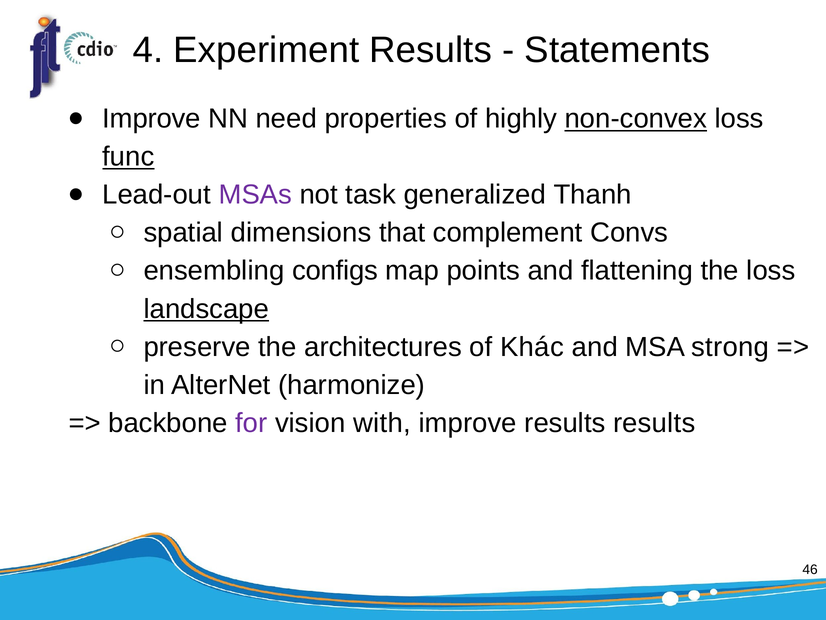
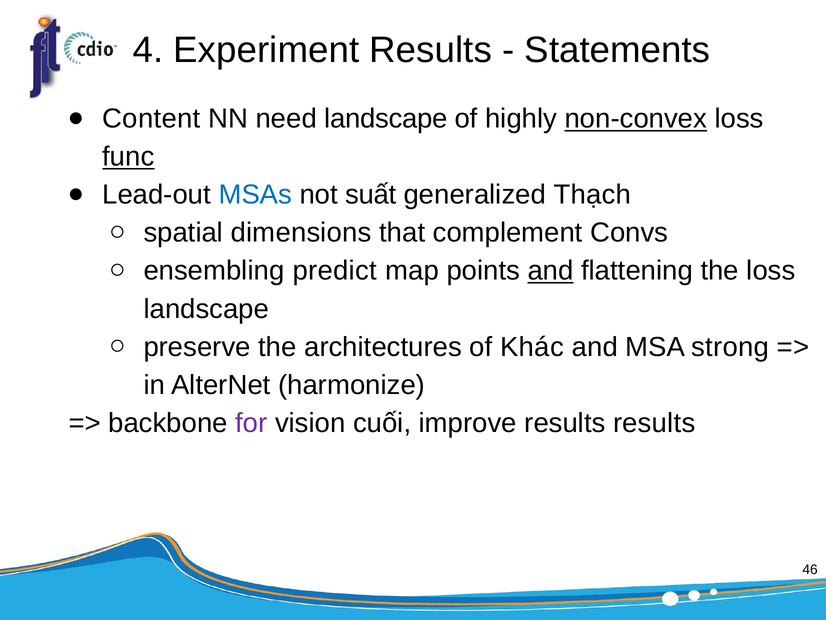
Improve: Improve -> Content (151, 119)
need properties: properties -> landscape (386, 119)
MSAs colour: purple -> blue (255, 195)
task: task -> suất (371, 195)
Thanh: Thanh -> Thạch (592, 195)
configs: configs -> predict (335, 271)
and underline: none -> present (551, 271)
landscape underline: present -> none (206, 309)
with: with -> cuối (382, 423)
